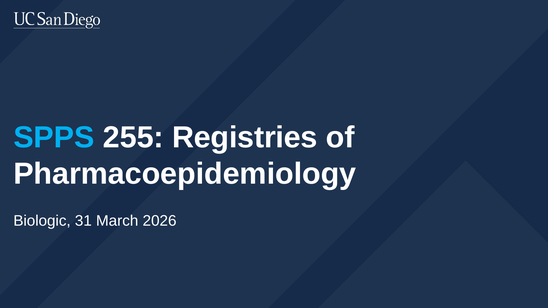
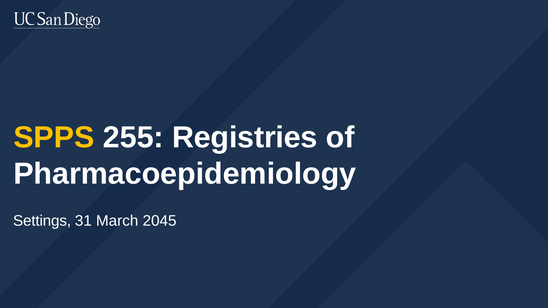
SPPS colour: light blue -> yellow (54, 138)
Biologic: Biologic -> Settings (42, 221)
2026: 2026 -> 2045 (160, 221)
